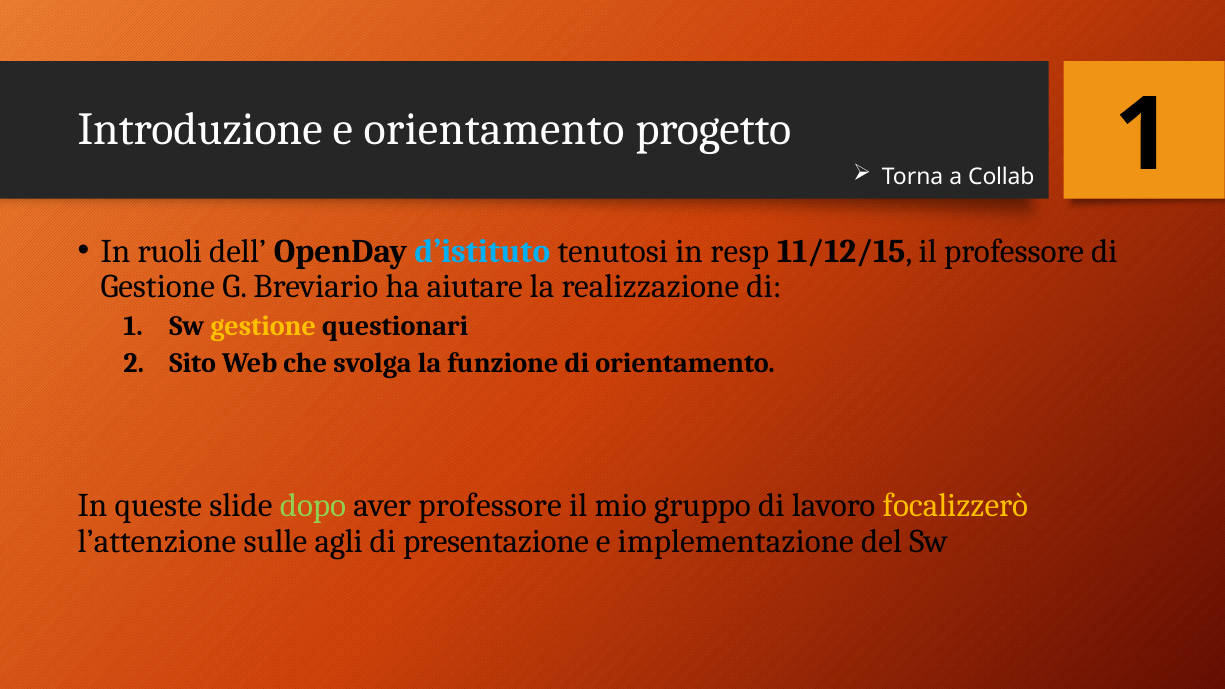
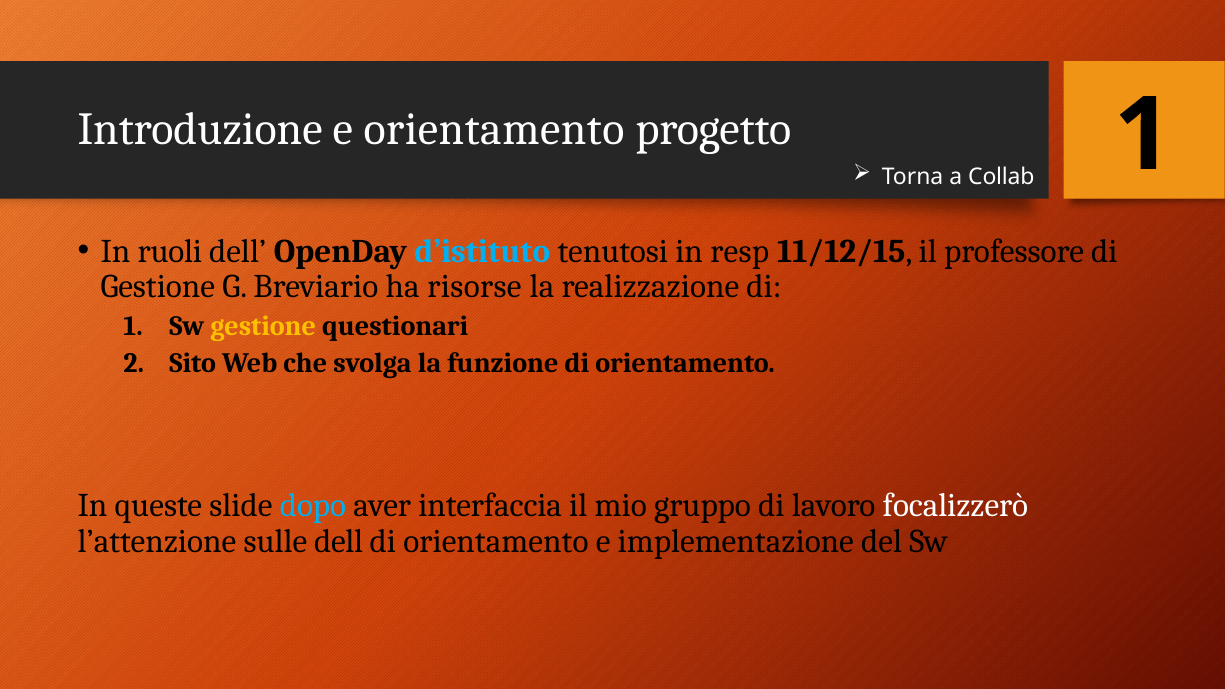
aiutare: aiutare -> risorse (474, 287)
dopo colour: light green -> light blue (313, 506)
aver professore: professore -> interfaccia (490, 506)
focalizzerò colour: yellow -> white (955, 506)
sulle agli: agli -> dell (339, 542)
presentazione: presentazione -> orientamento (496, 542)
